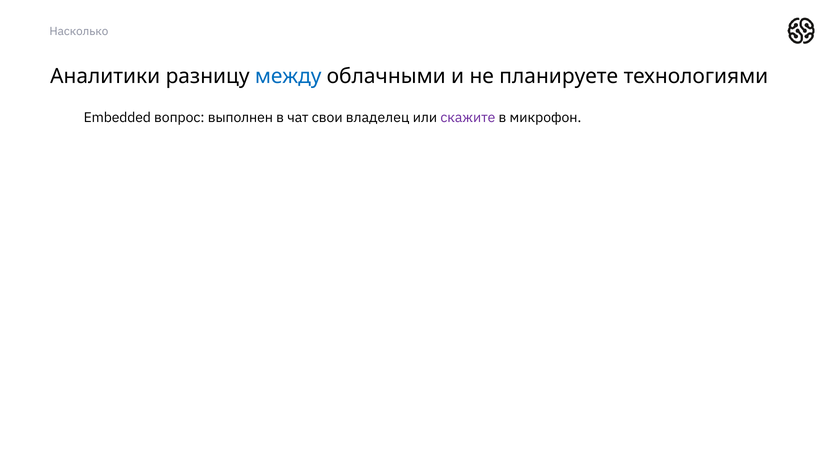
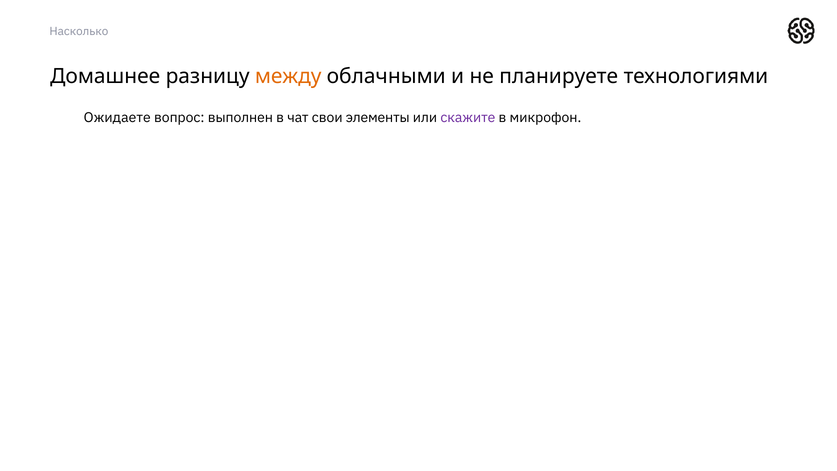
Аналитики: Аналитики -> Домашнее (105, 76)
между colour: blue -> orange (288, 76)
Embedded: Embedded -> Ожидаете (117, 118)
владелец: владелец -> элементы (378, 118)
